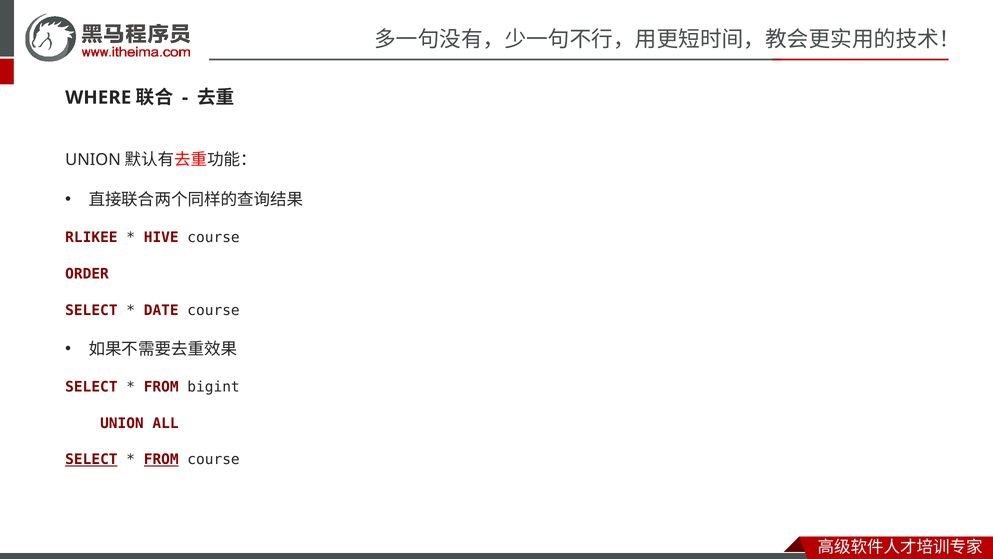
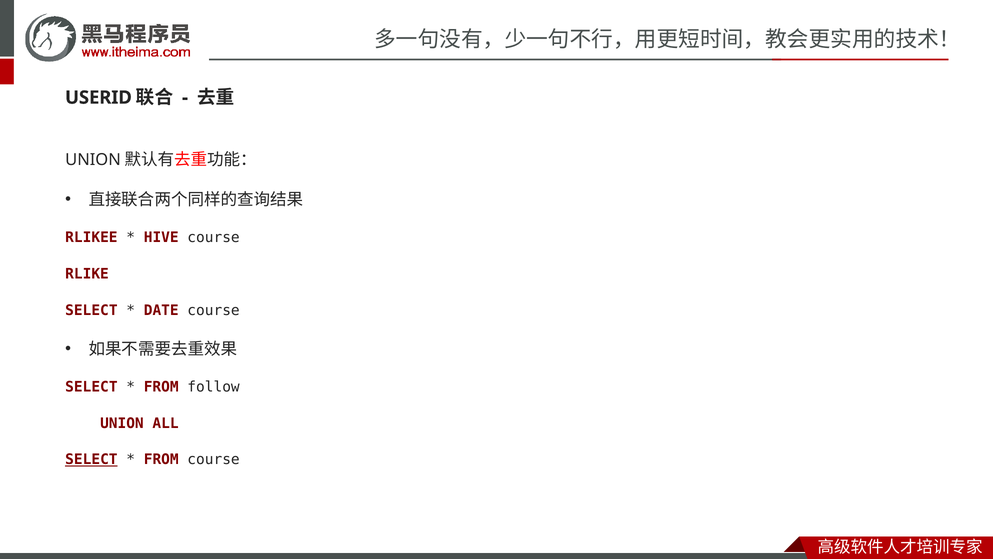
WHERE: WHERE -> USERID (98, 98)
ORDER: ORDER -> RLIKE (87, 274)
bigint: bigint -> follow (214, 387)
FROM underline: present -> none (161, 459)
